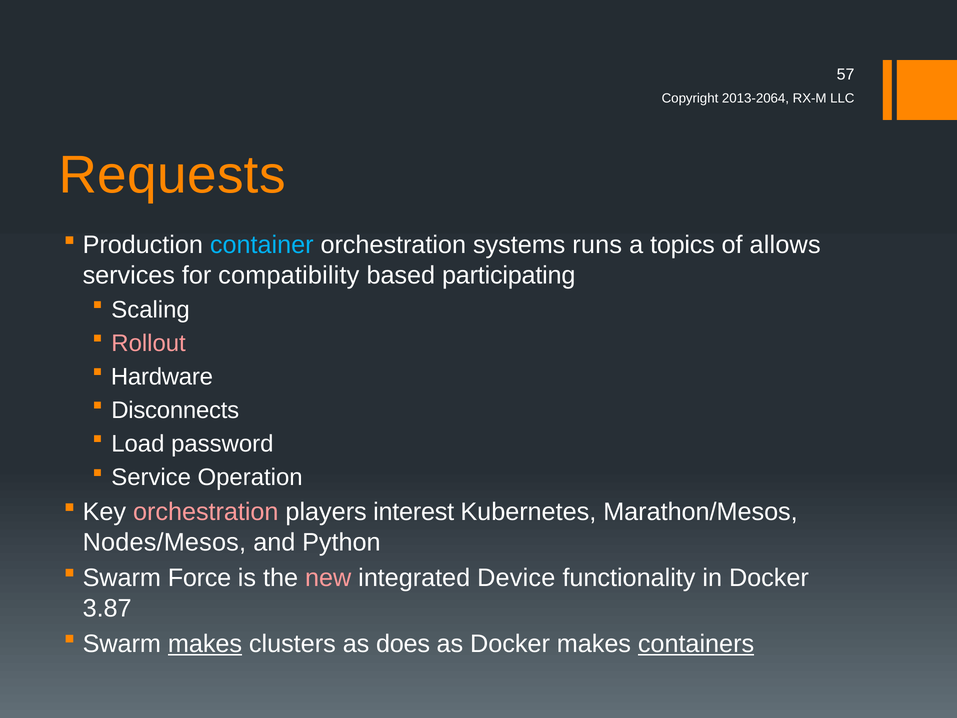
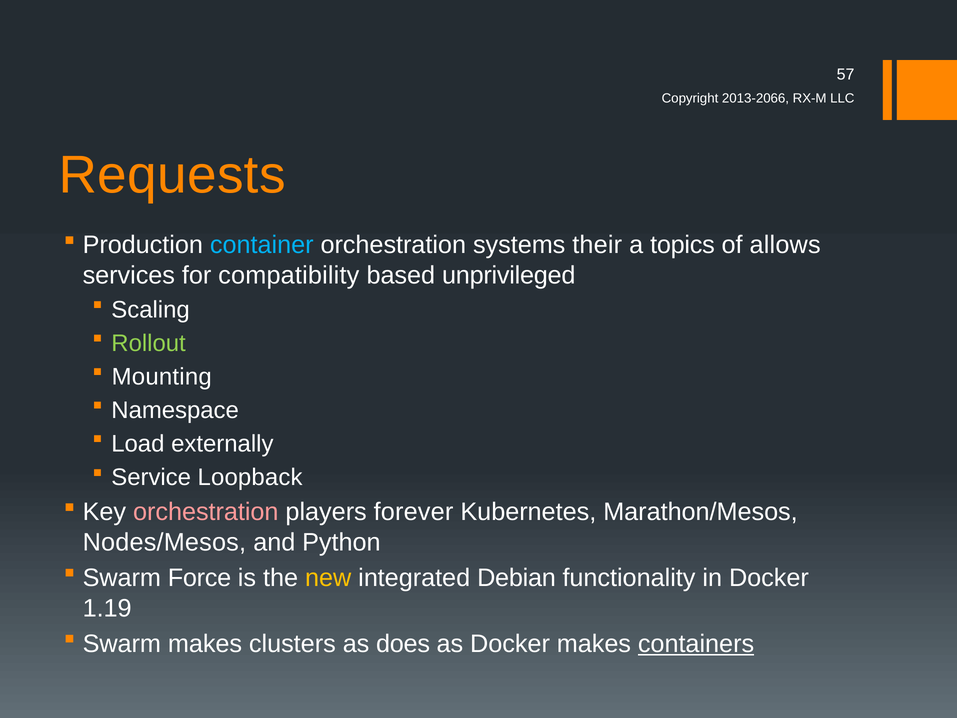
2013-2064: 2013-2064 -> 2013-2066 (756, 99)
runs: runs -> their (597, 245)
participating: participating -> unprivileged (509, 275)
Rollout colour: pink -> light green (149, 343)
Hardware: Hardware -> Mounting (162, 376)
Disconnects: Disconnects -> Namespace (175, 410)
password: password -> externally (222, 443)
Operation: Operation -> Loopback (250, 477)
interest: interest -> forever (413, 512)
new colour: pink -> yellow (328, 578)
Device: Device -> Debian (516, 578)
3.87: 3.87 -> 1.19 (107, 608)
makes underline: present -> none (205, 644)
